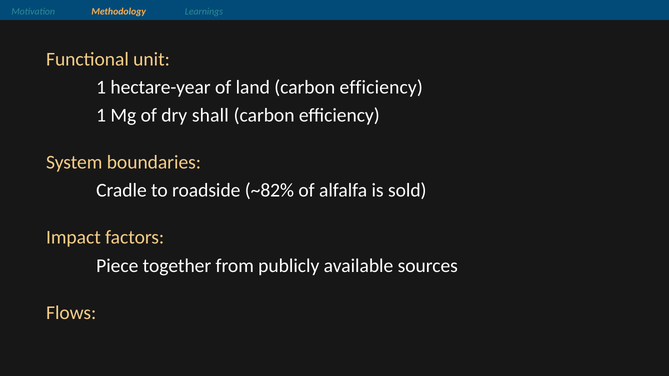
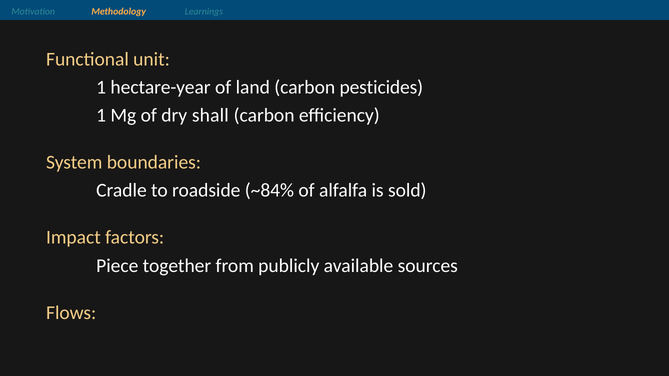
land carbon efficiency: efficiency -> pesticides (381, 88)
~82%: ~82% -> ~84% (269, 191)
